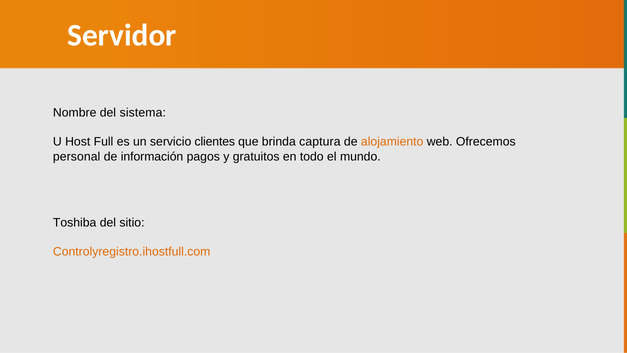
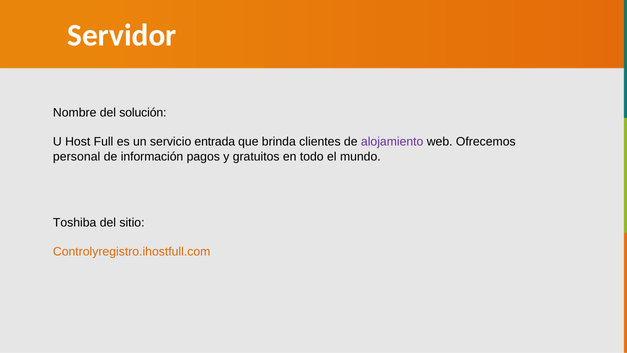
sistema: sistema -> solución (143, 112)
clientes: clientes -> entrada (215, 142)
captura: captura -> clientes (320, 142)
alojamiento colour: orange -> purple (392, 142)
